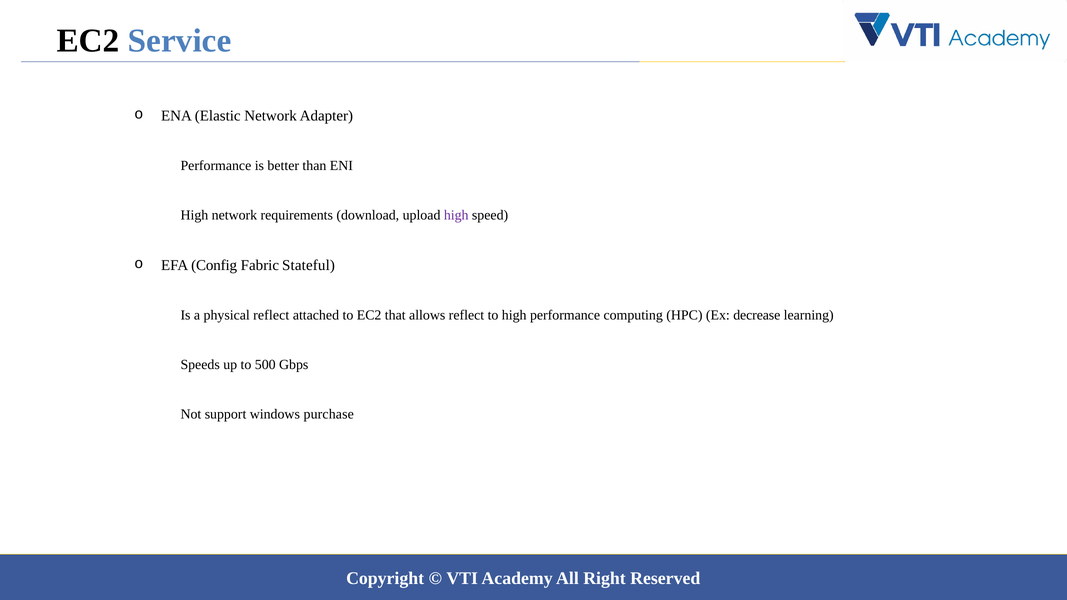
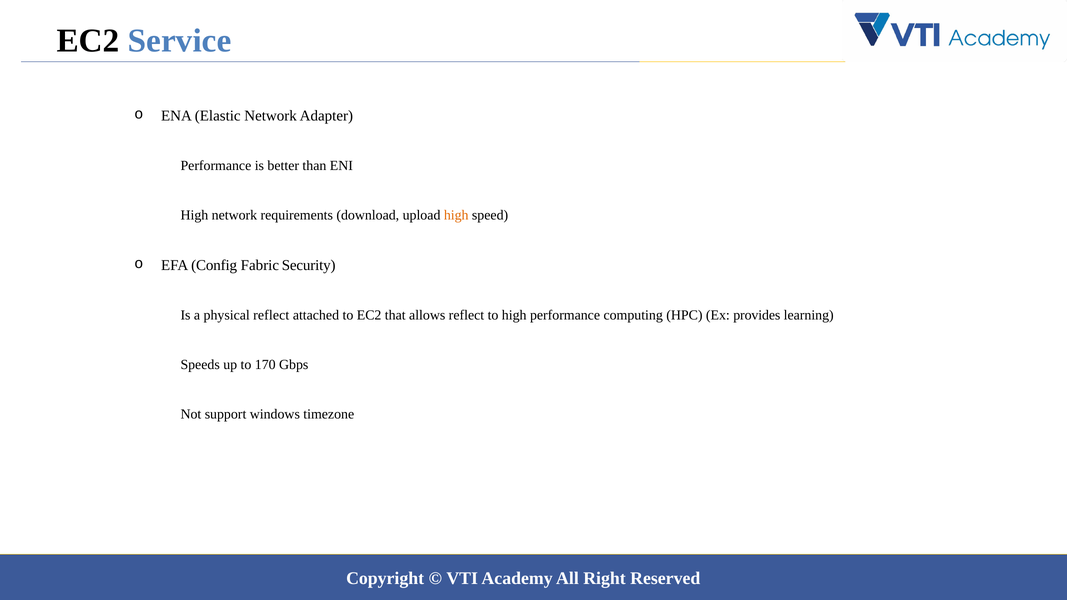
high colour: purple -> orange (456, 215)
Stateful: Stateful -> Security (309, 265)
decrease: decrease -> provides (757, 315)
500: 500 -> 170 (265, 365)
purchase: purchase -> timezone (329, 414)
